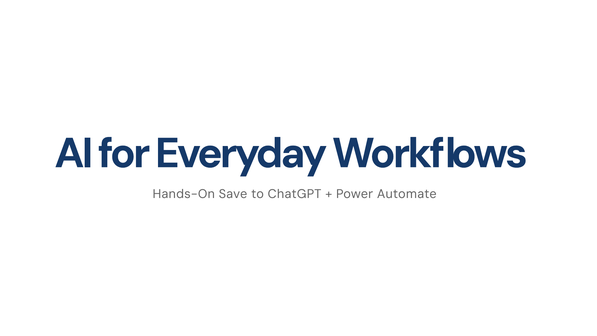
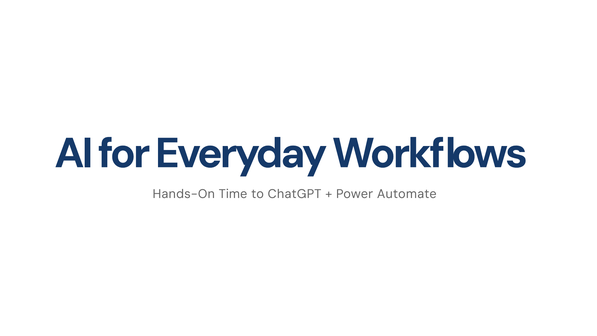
Save: Save -> Time (233, 194)
